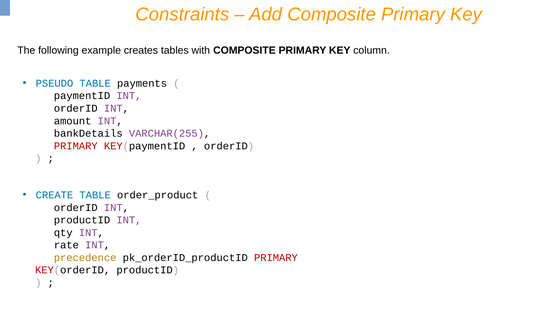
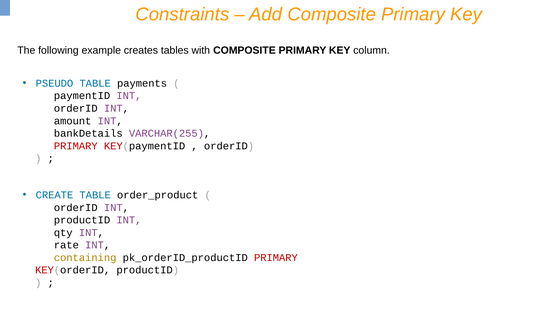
precedence: precedence -> containing (85, 257)
